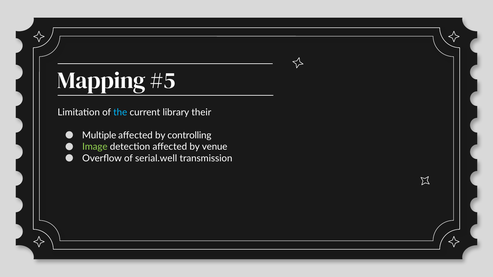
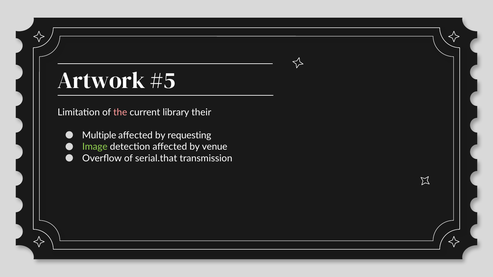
Mapping: Mapping -> Artwork (101, 81)
the colour: light blue -> pink (120, 112)
controlling: controlling -> requesting (189, 135)
serial.well: serial.well -> serial.that (156, 158)
